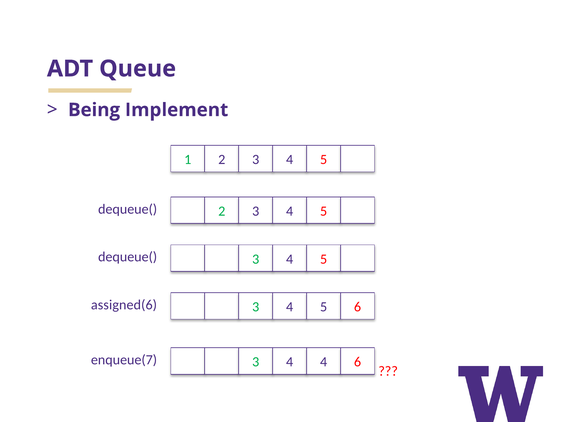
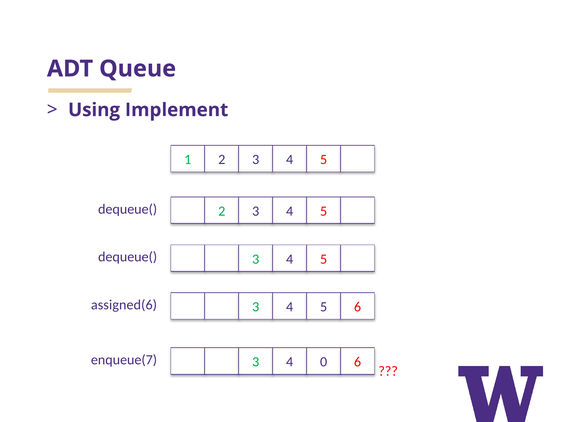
Being: Being -> Using (94, 110)
4 4: 4 -> 0 (324, 362)
